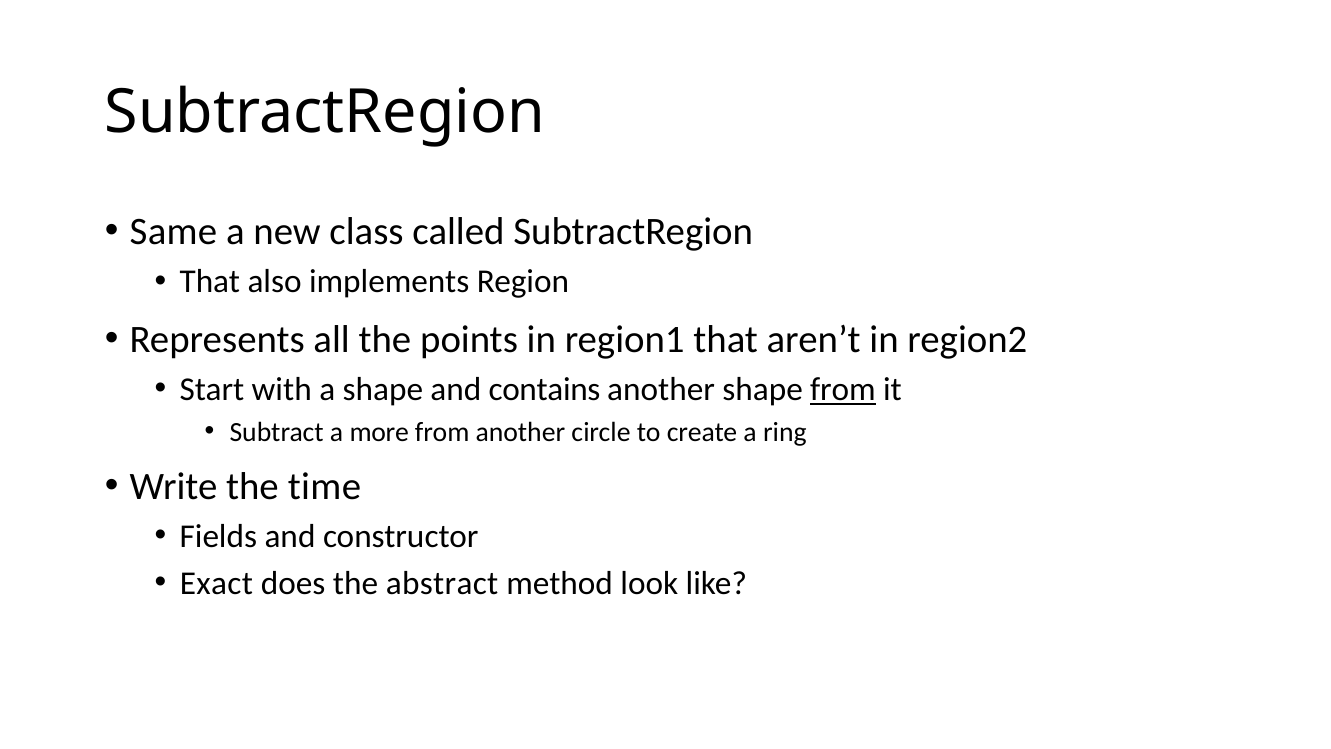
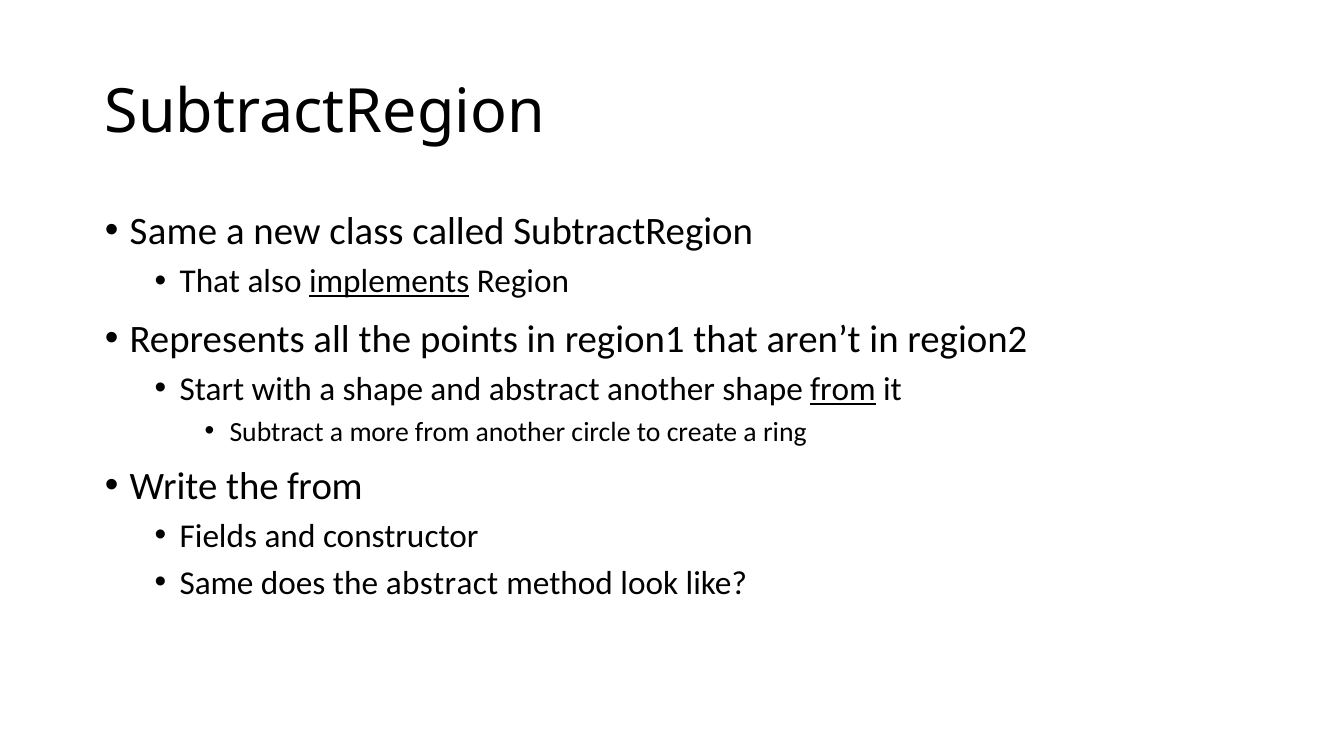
implements underline: none -> present (389, 282)
and contains: contains -> abstract (544, 389)
the time: time -> from (325, 487)
Exact: Exact -> Same (217, 583)
